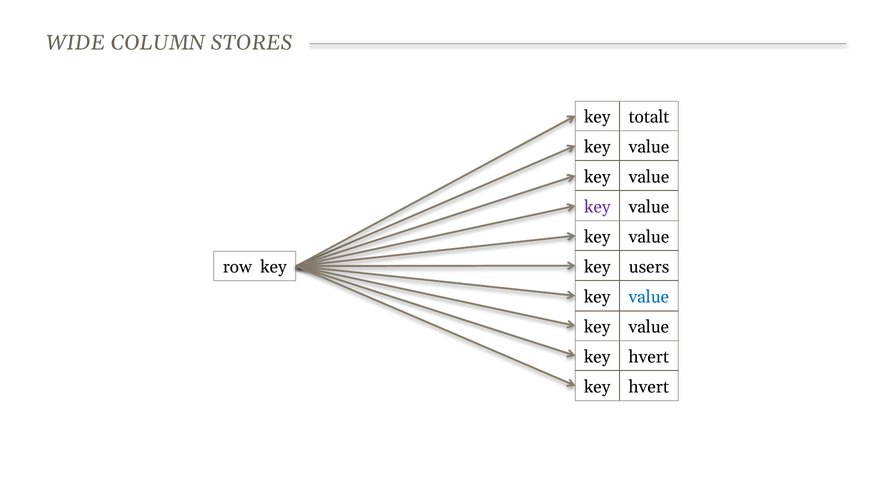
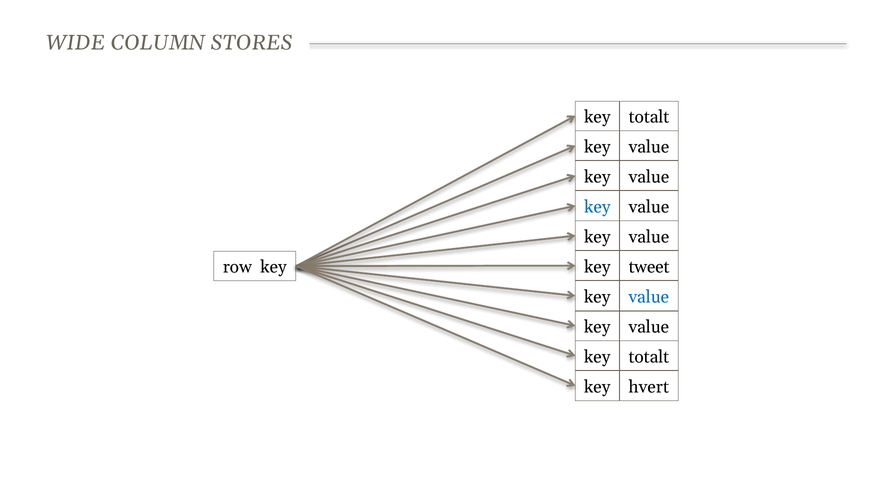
key colour: purple -> blue (597, 207)
users: users -> tweet (649, 267)
hvert: hvert -> totalt (649, 357)
